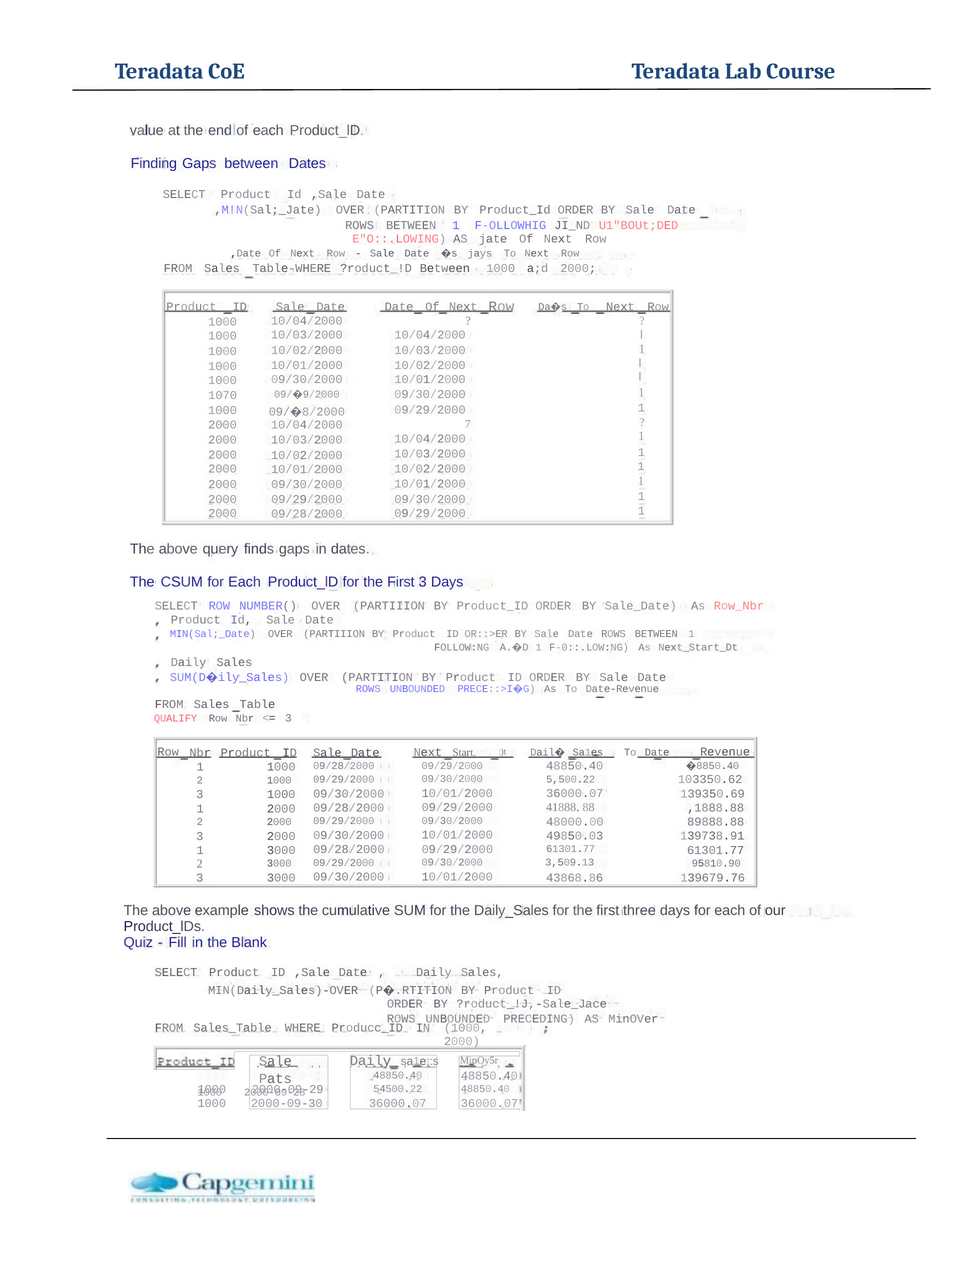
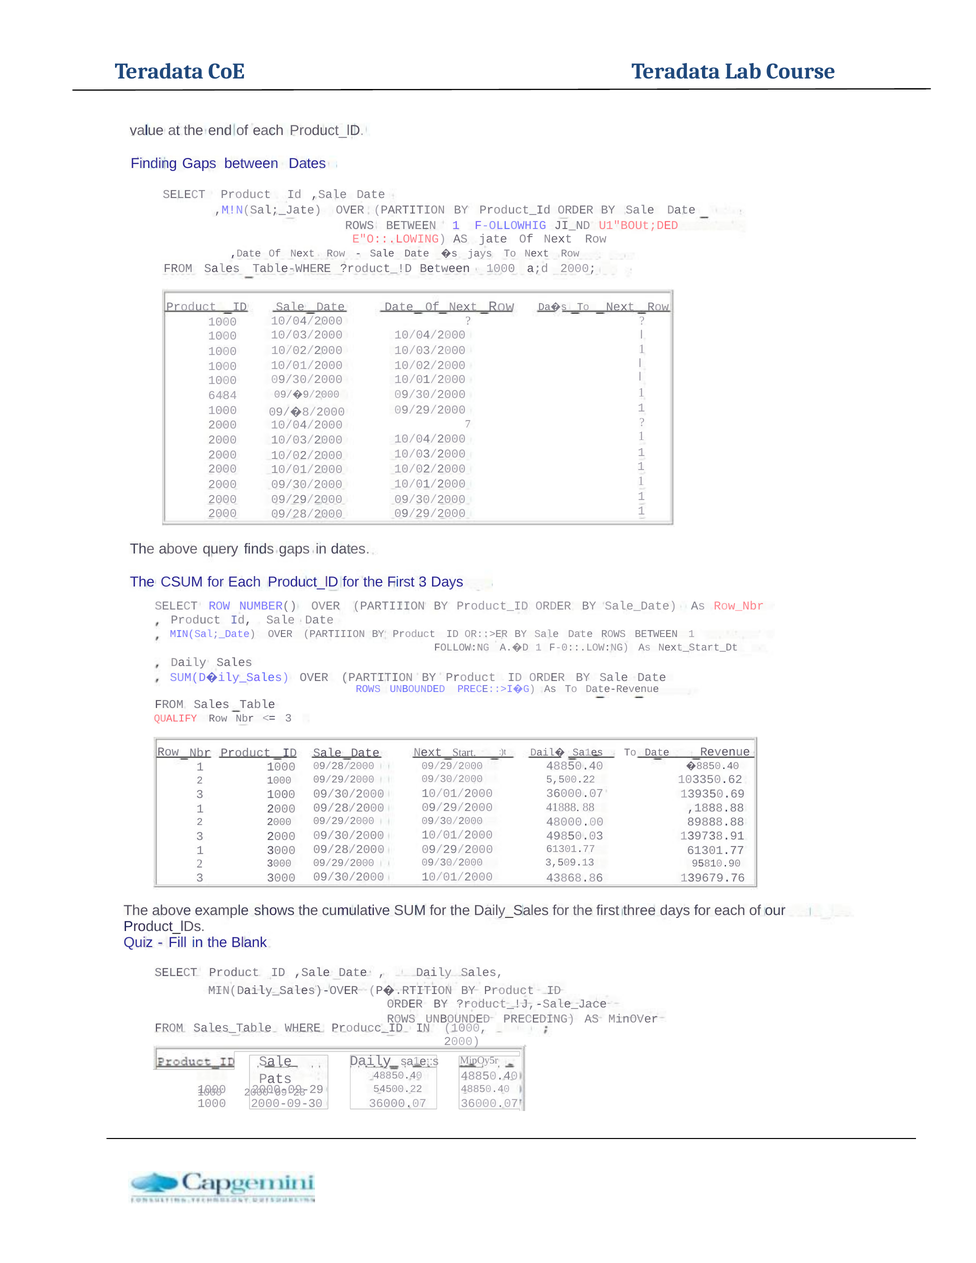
1070: 1070 -> 6484 (223, 395)
